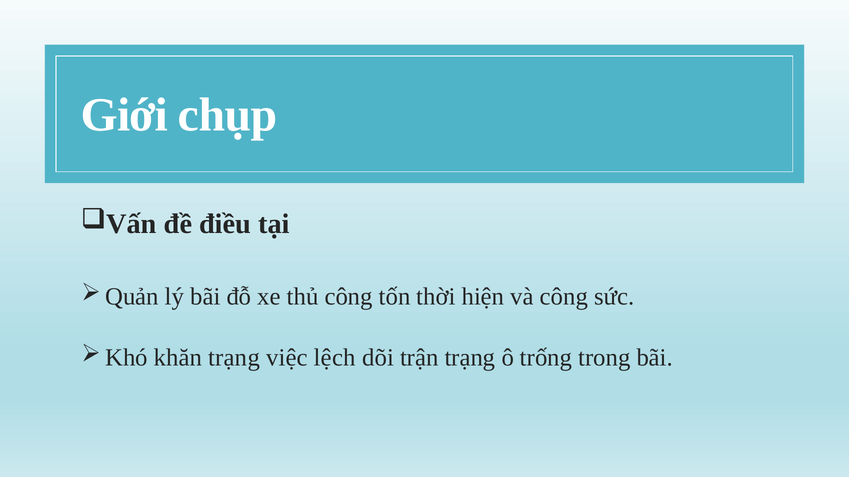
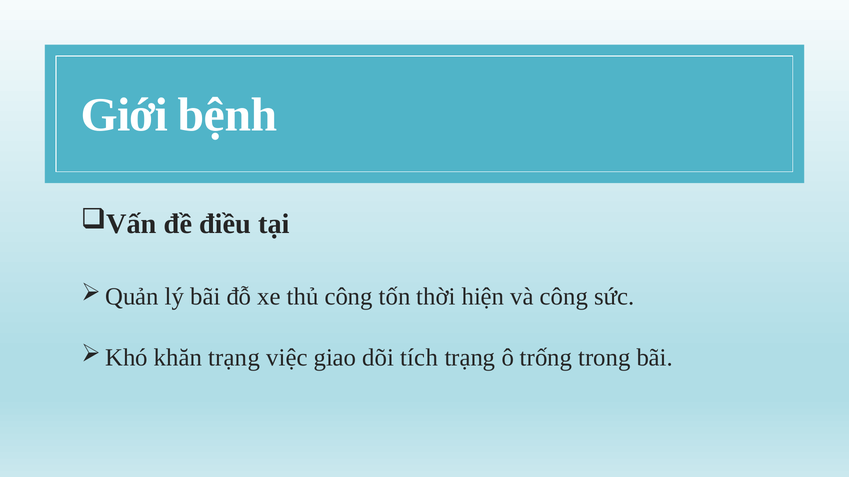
chụp: chụp -> bệnh (228, 115)
lệch: lệch -> giao (335, 358)
trận: trận -> tích (419, 358)
